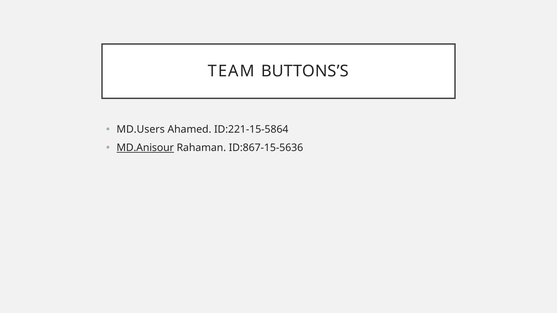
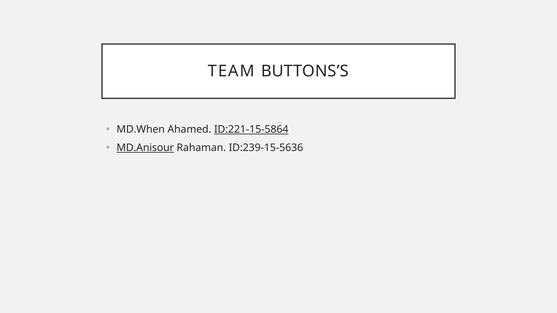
MD.Users: MD.Users -> MD.When (141, 130)
ID:221-15-5864 underline: none -> present (251, 130)
ID:867-15-5636: ID:867-15-5636 -> ID:239-15-5636 (266, 148)
